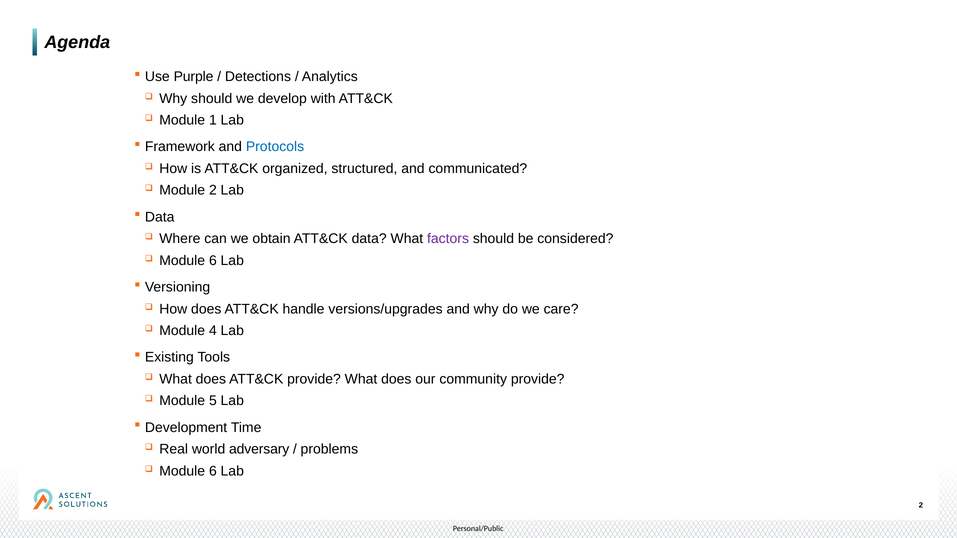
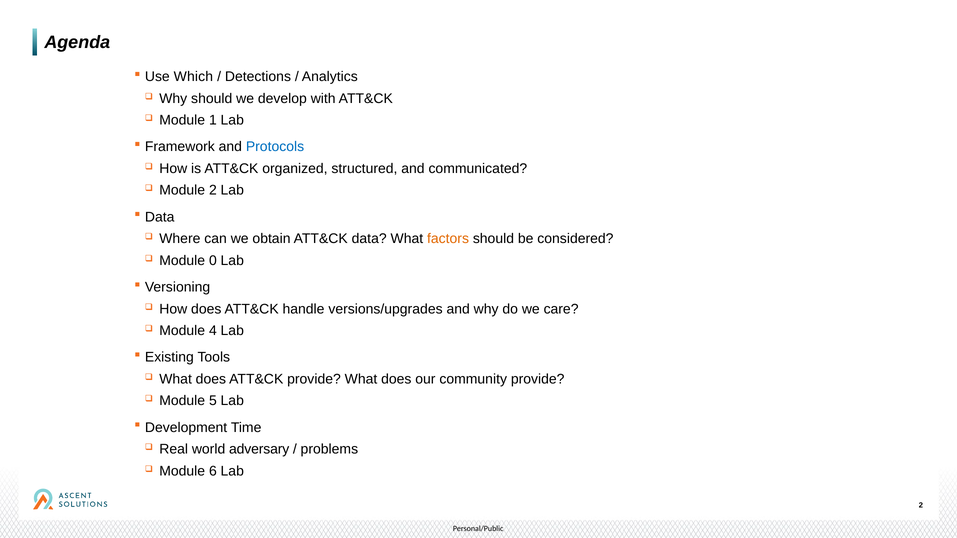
Purple: Purple -> Which (193, 77)
factors colour: purple -> orange (448, 239)
6: 6 -> 0 (213, 261)
